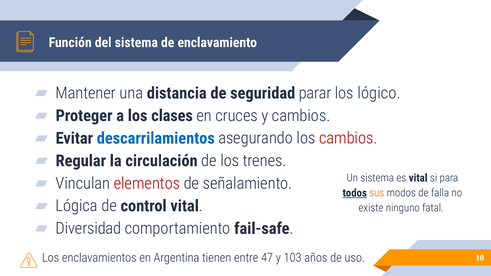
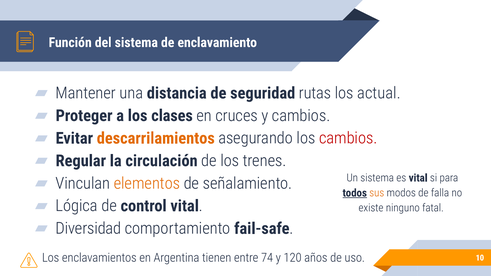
parar: parar -> rutas (315, 93)
lógico: lógico -> actual (379, 93)
descarrilamientos colour: blue -> orange (156, 138)
elementos colour: red -> orange (147, 183)
47: 47 -> 74 (267, 258)
103: 103 -> 120 (293, 258)
